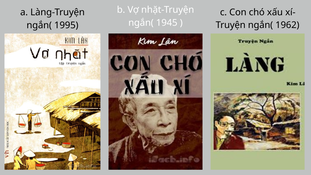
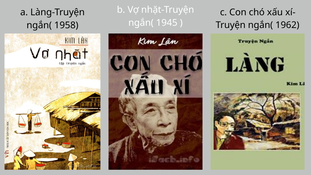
1995: 1995 -> 1958 (66, 25)
